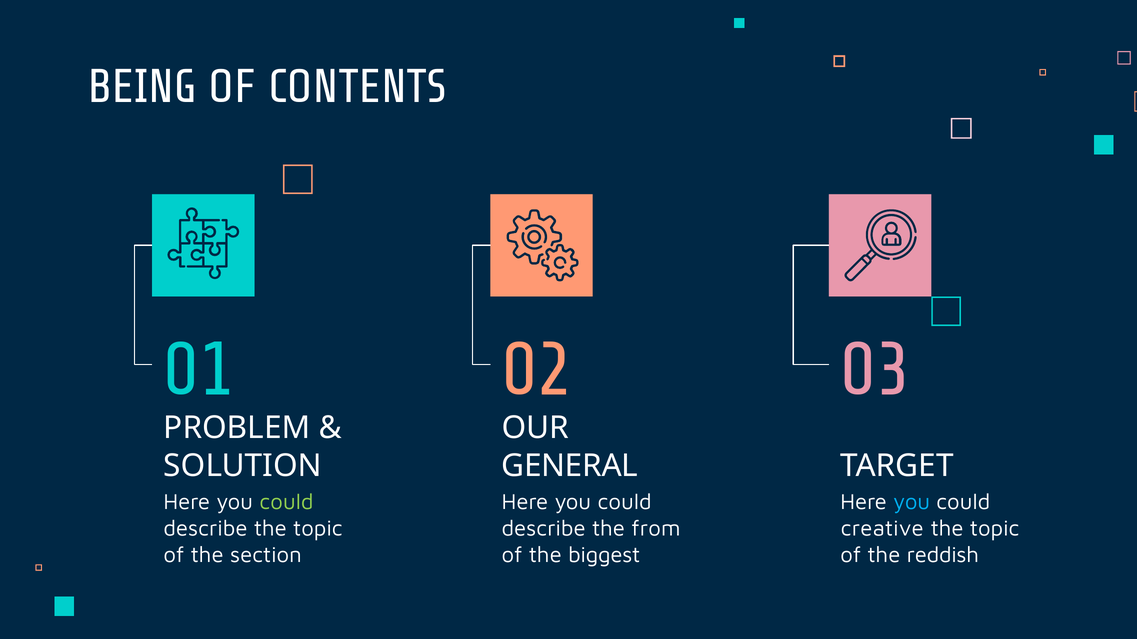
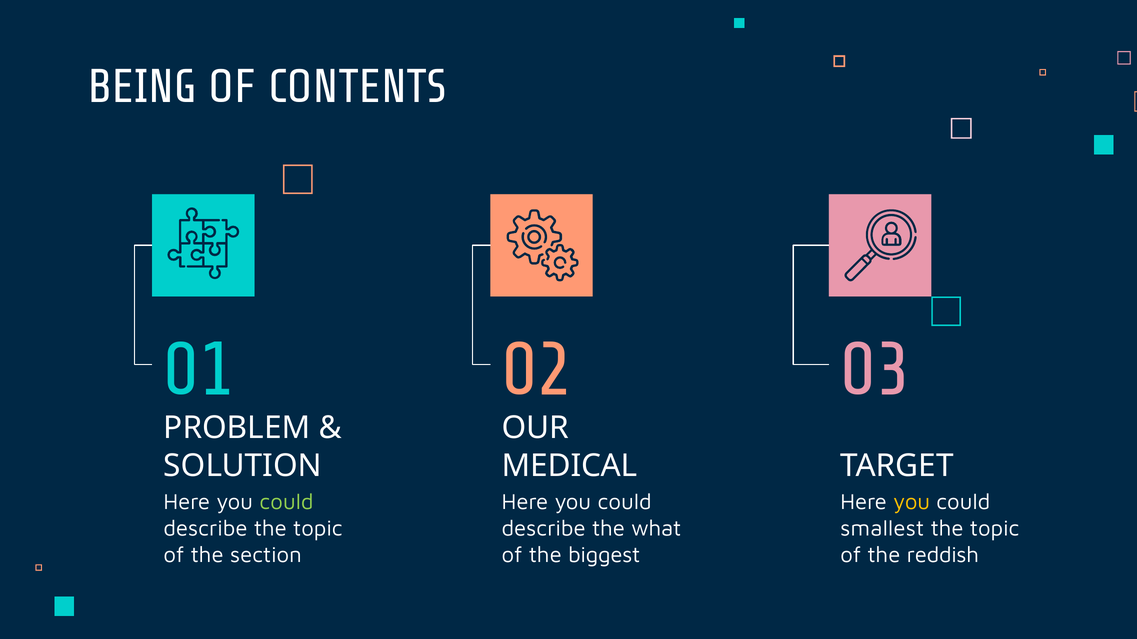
GENERAL: GENERAL -> MEDICAL (570, 466)
you colour: light blue -> yellow (912, 502)
from: from -> what (656, 529)
creative: creative -> smallest (882, 529)
